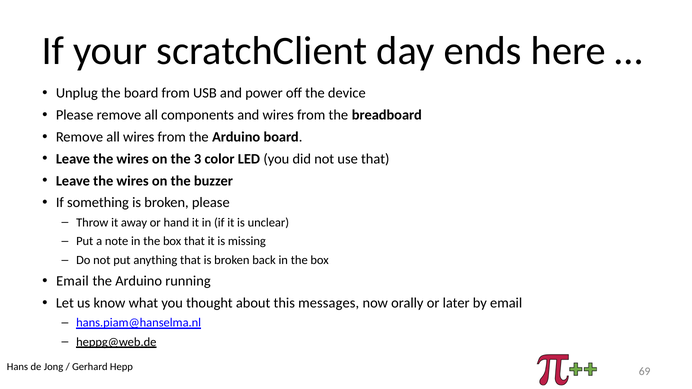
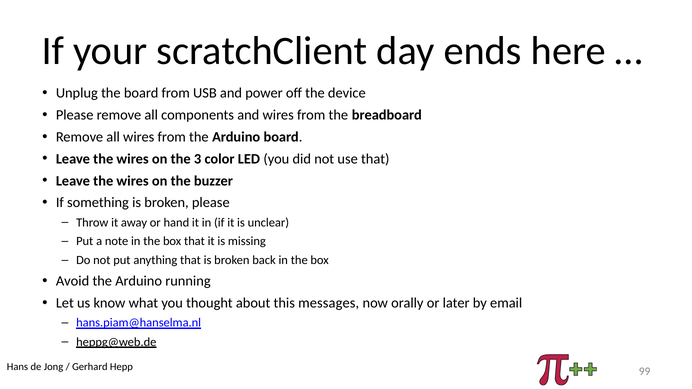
Email: Email -> Avoid (73, 281)
69: 69 -> 99 (645, 372)
